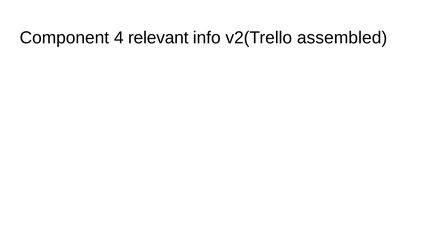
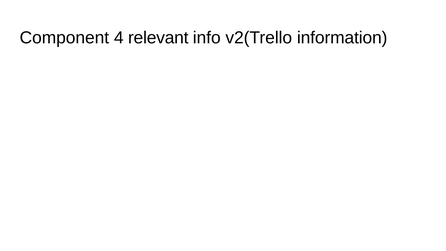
assembled: assembled -> information (342, 38)
